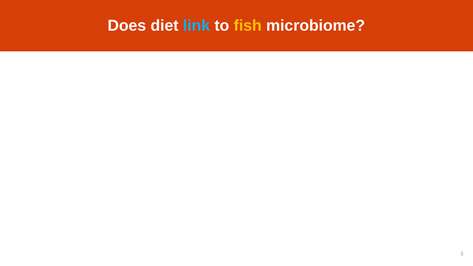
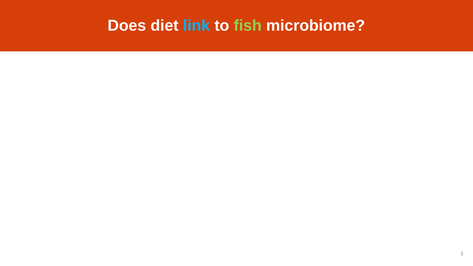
fish colour: yellow -> light green (248, 26)
